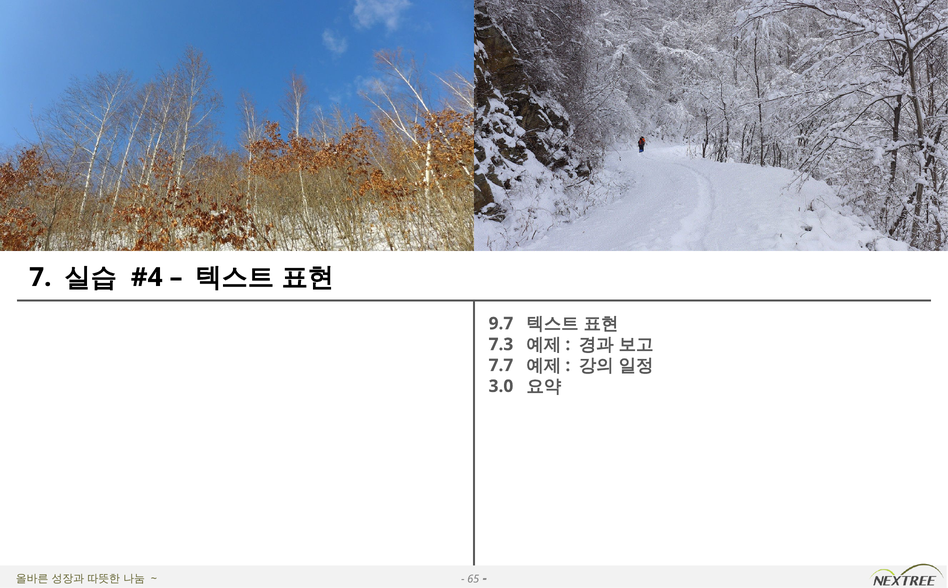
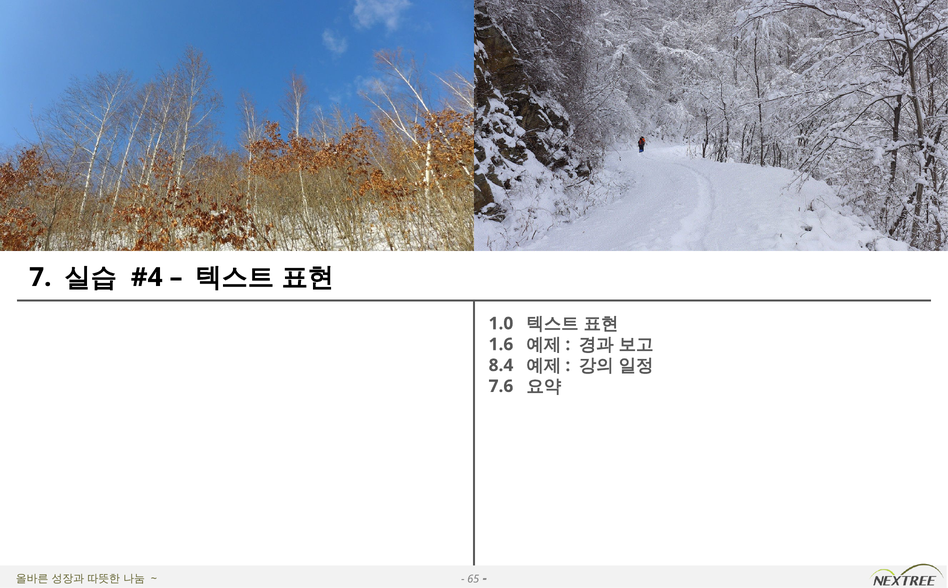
9.7: 9.7 -> 1.0 (501, 324)
7.3: 7.3 -> 1.6 (501, 345)
7.7: 7.7 -> 8.4 (501, 366)
3.0: 3.0 -> 7.6 (501, 386)
